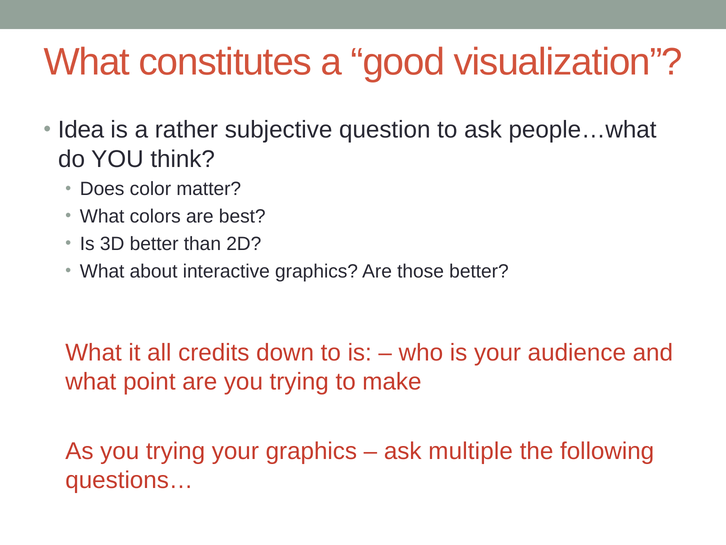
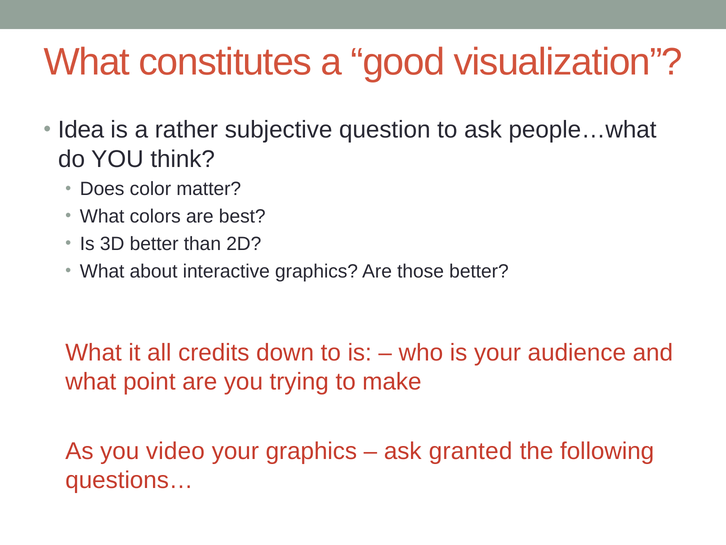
As you trying: trying -> video (175, 451)
multiple: multiple -> granted (471, 451)
